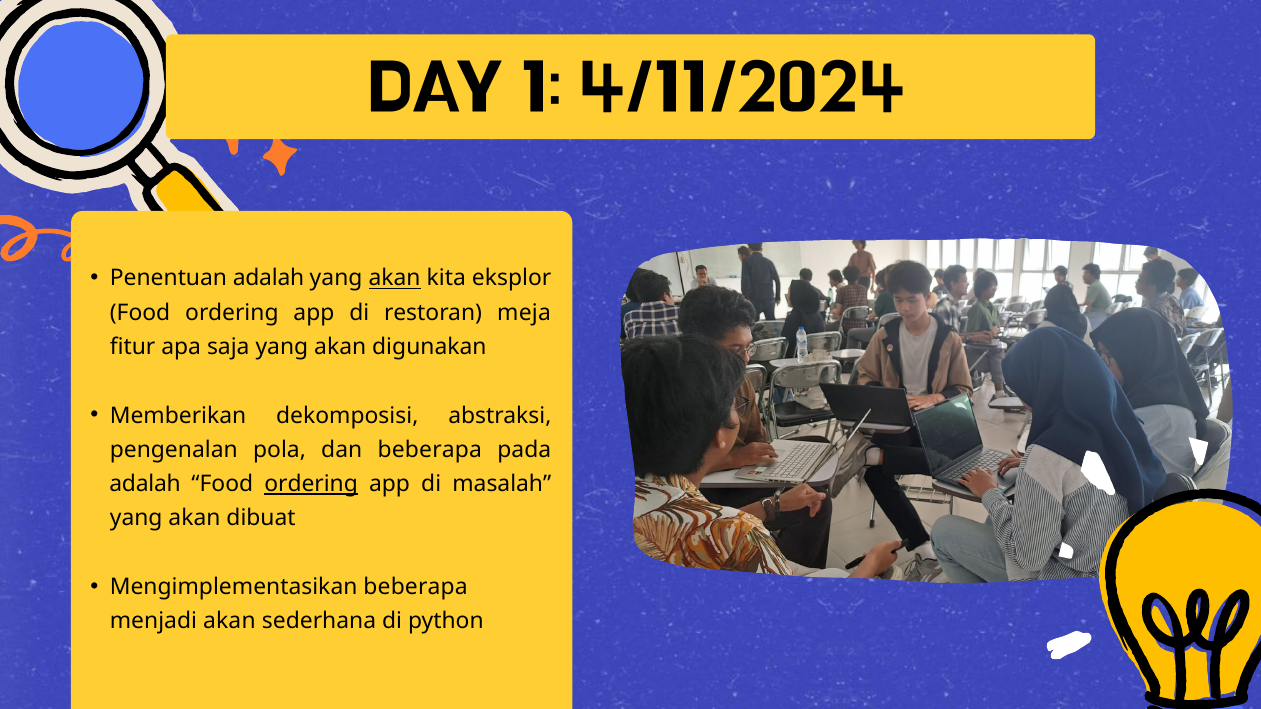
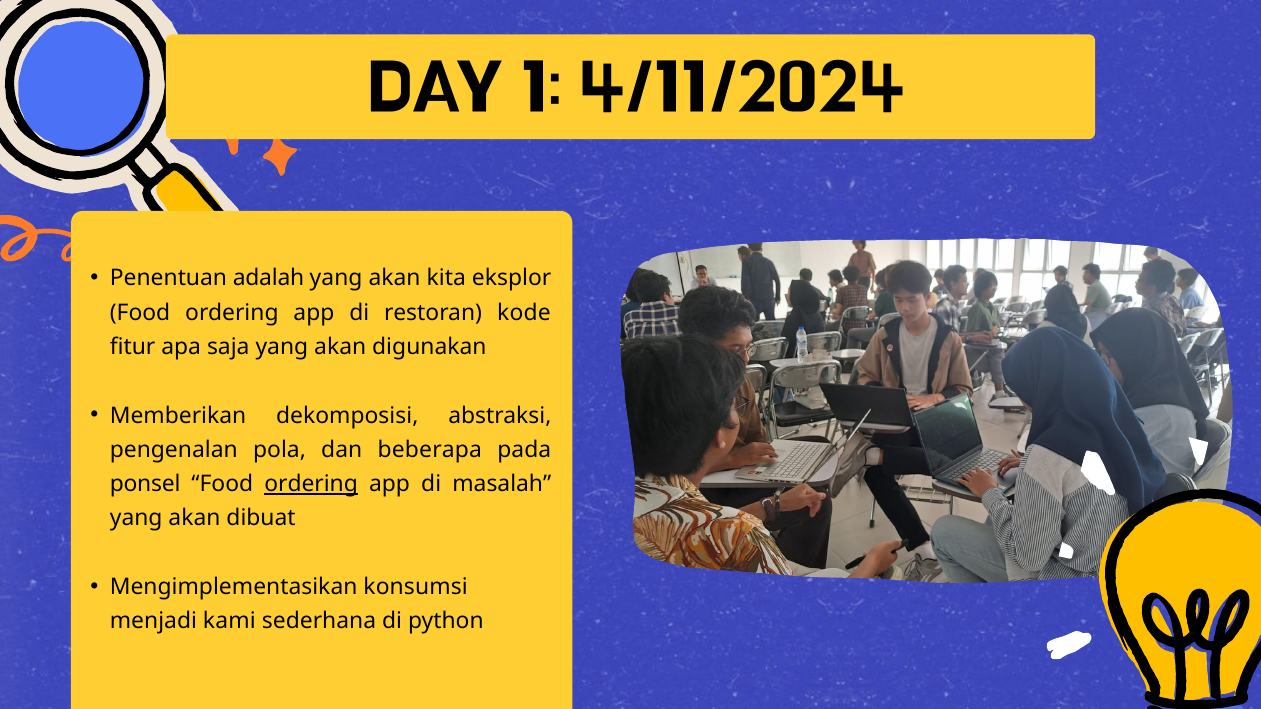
akan underline: present -> none (395, 278)
meja: meja -> kode (524, 313)
adalah: adalah -> ponsel (145, 484)
Mengimplementasikan beberapa: beberapa -> konsumsi (416, 587)
menjadi akan: akan -> kami (229, 622)
